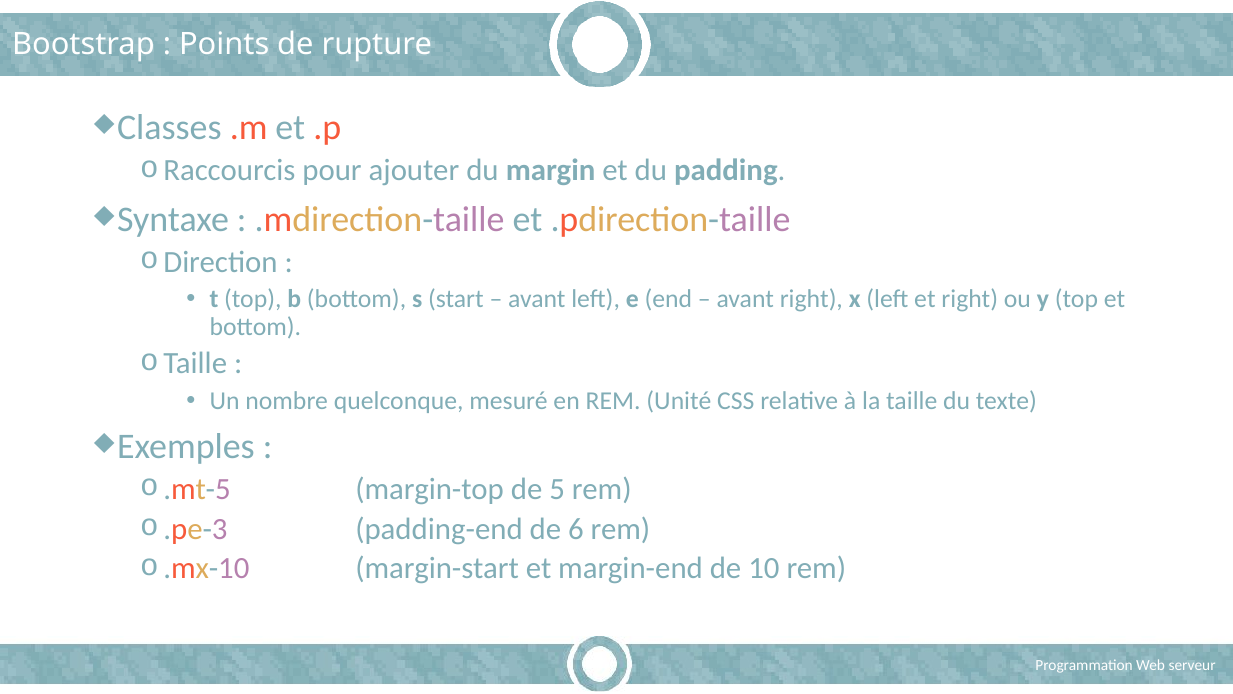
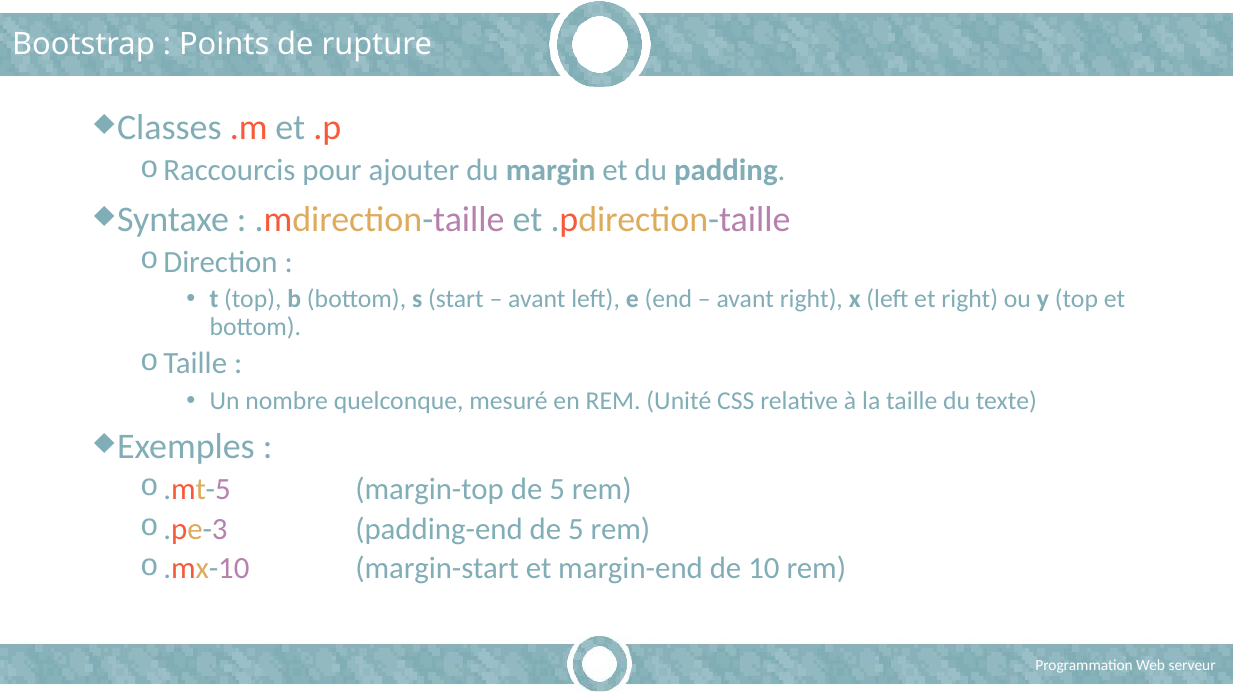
padding-end de 6: 6 -> 5 (576, 529)
